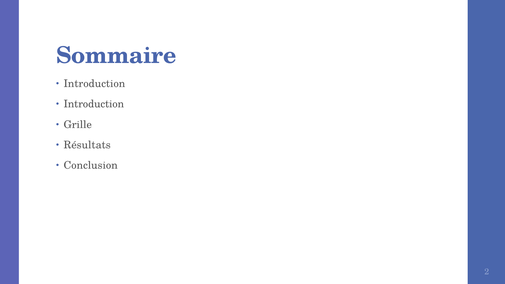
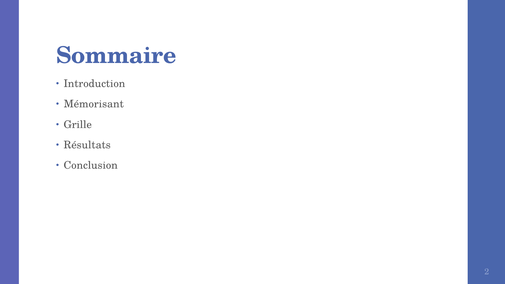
Introduction: Introduction -> Mémorisant (94, 104)
